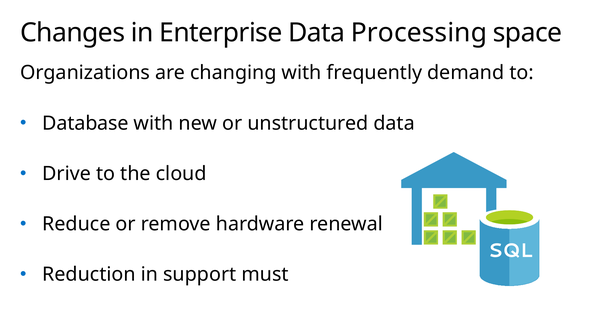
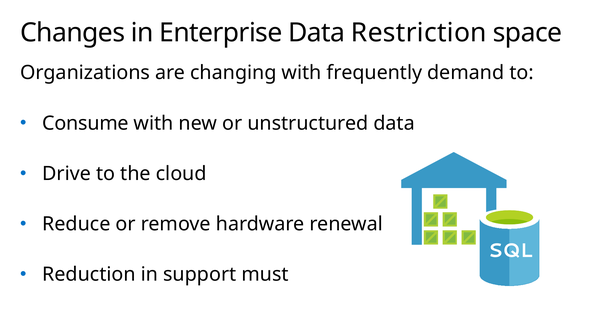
Processing: Processing -> Restriction (419, 33)
Database: Database -> Consume (85, 123)
